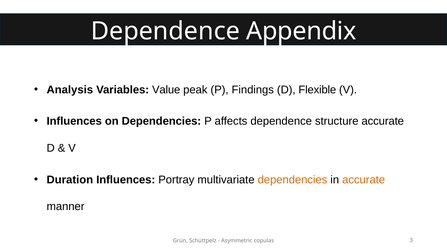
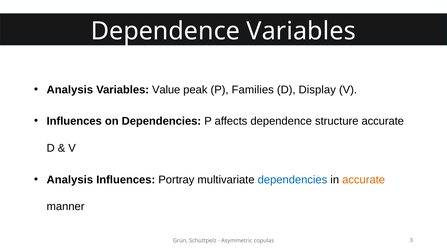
Dependence Appendix: Appendix -> Variables (301, 31)
Findings: Findings -> Families (253, 90)
Flexible: Flexible -> Display (317, 90)
Duration: Duration -> Analysis (70, 179)
dependencies colour: orange -> blue (292, 179)
